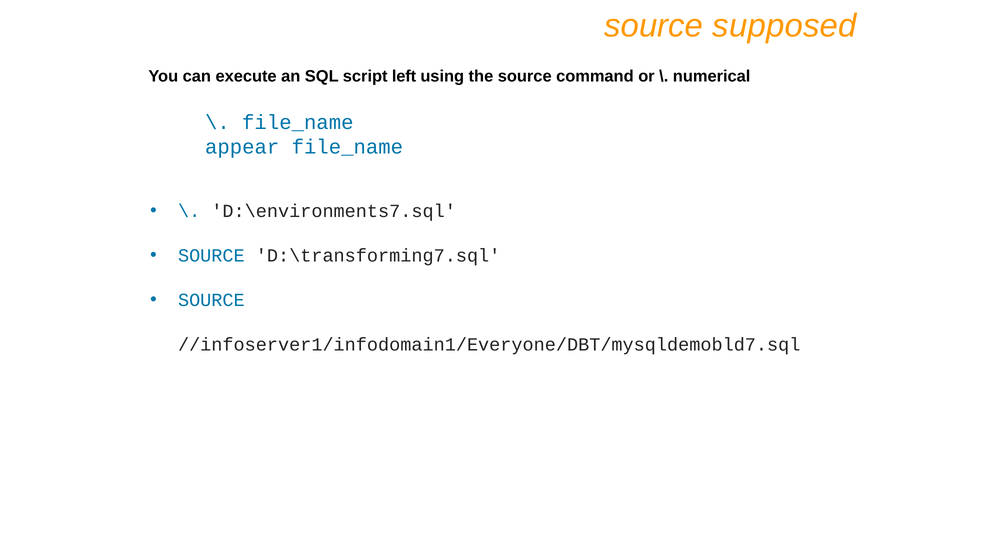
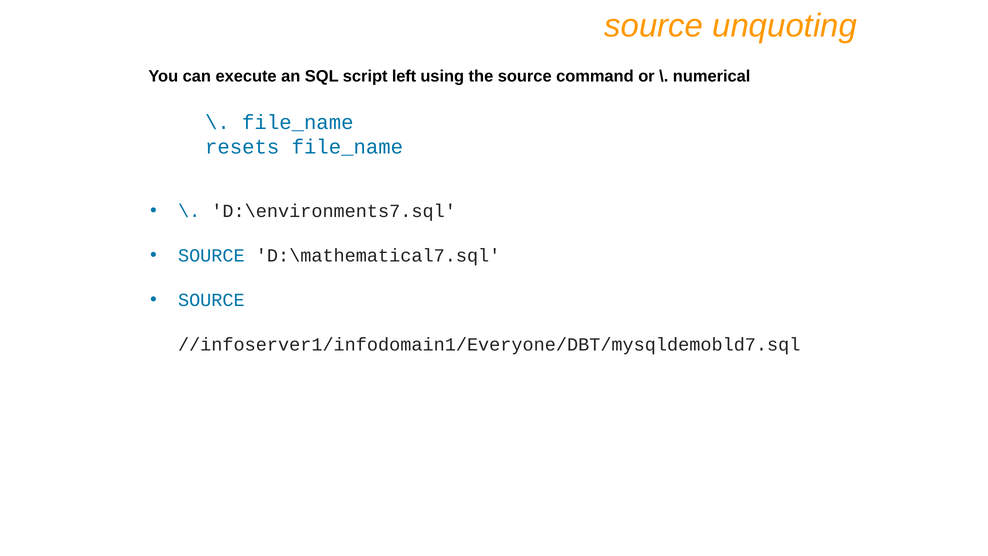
supposed: supposed -> unquoting (785, 26)
appear: appear -> resets (242, 147)
D:\transforming7.sql: D:\transforming7.sql -> D:\mathematical7.sql (378, 255)
